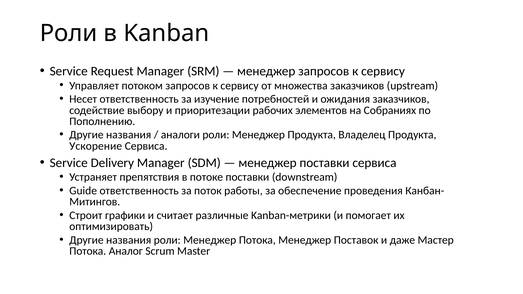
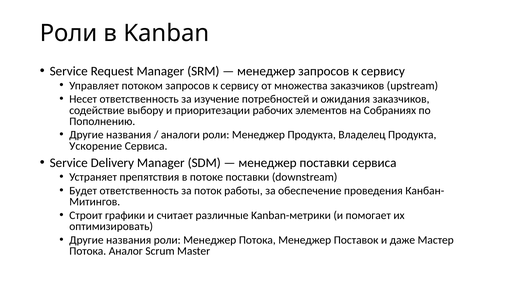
Guide: Guide -> Будет (83, 191)
